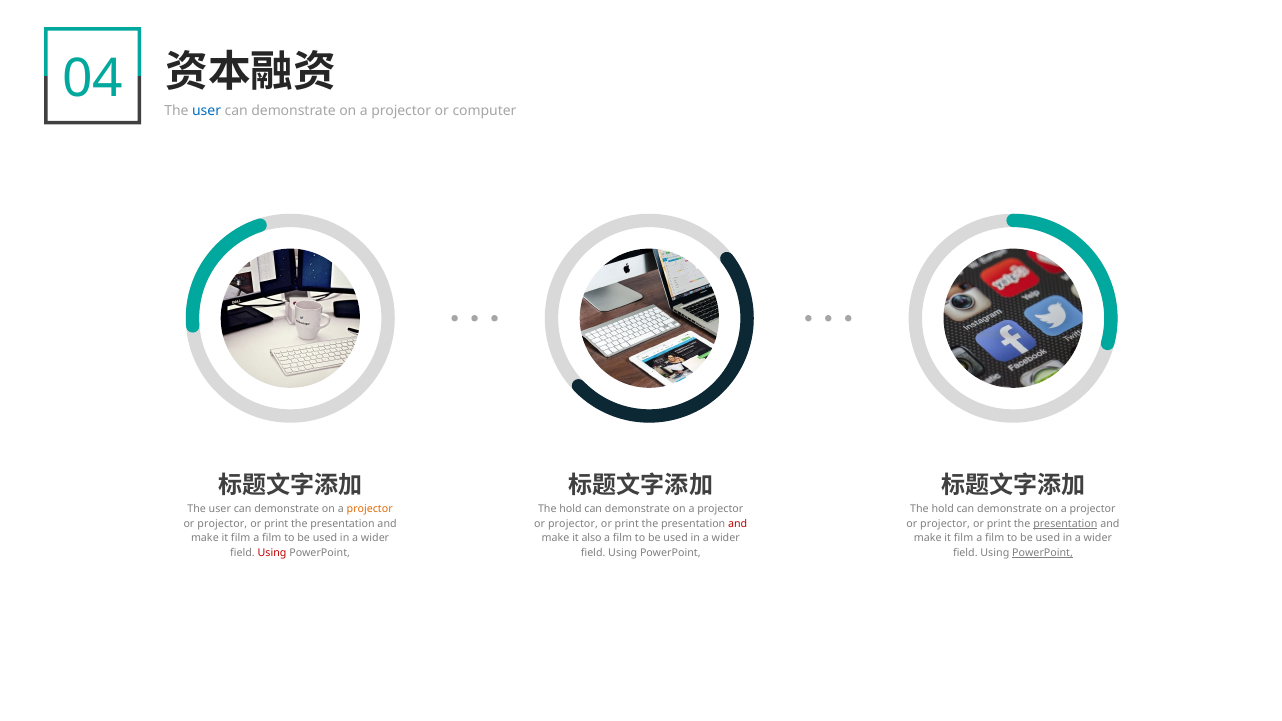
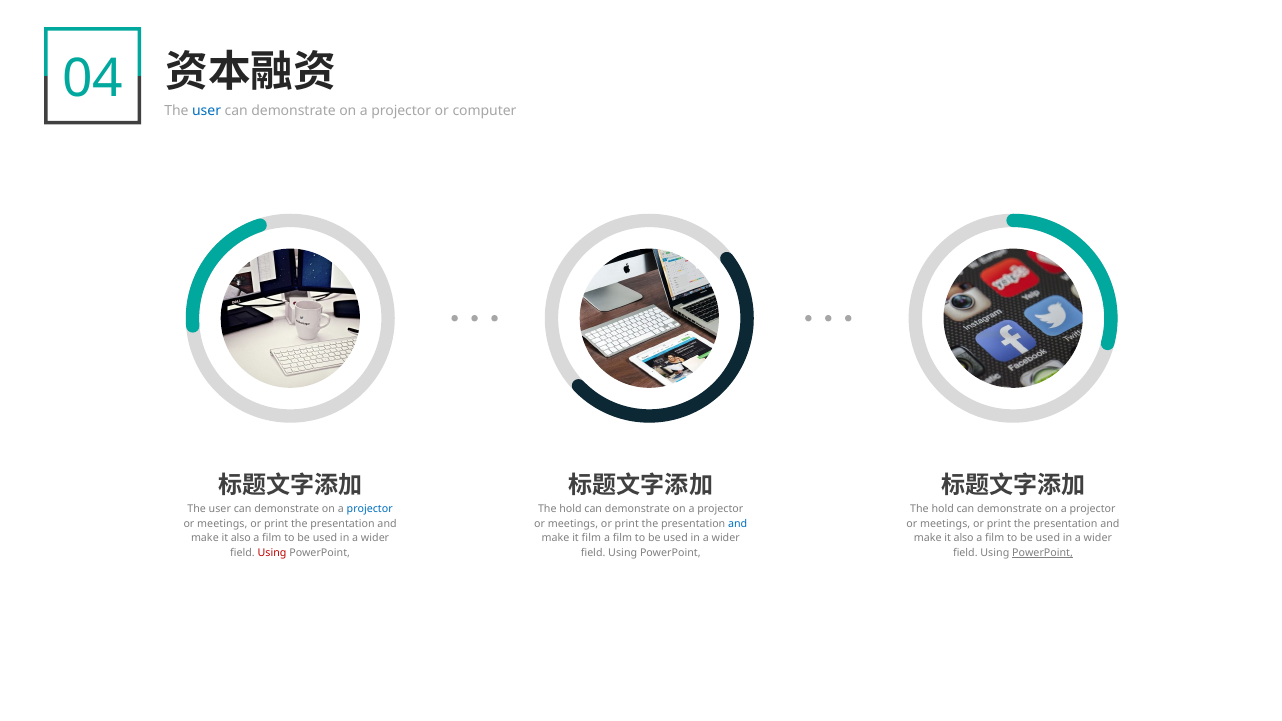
projector colour: orange -> blue (370, 509)
projector: projector -> meetings (222, 524)
projector: projector -> meetings (573, 524)
and colour: red -> blue (738, 524)
projector: projector -> meetings (945, 524)
presentation underline: present -> none (1065, 524)
film: film -> also (241, 538)
it also: also -> film (591, 538)
film: film -> also (964, 538)
